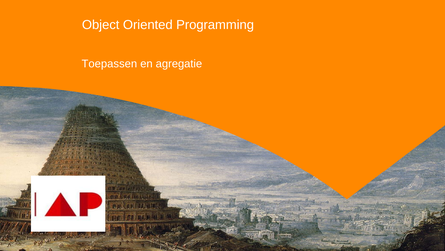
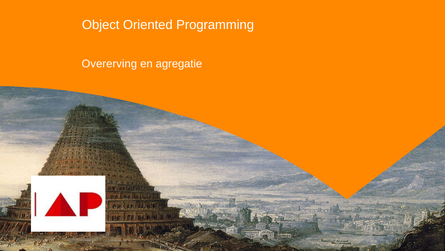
Toepassen: Toepassen -> Overerving (109, 64)
